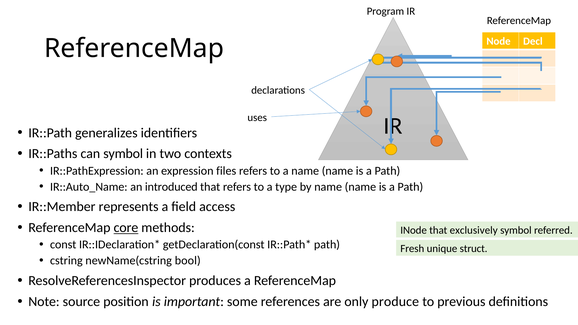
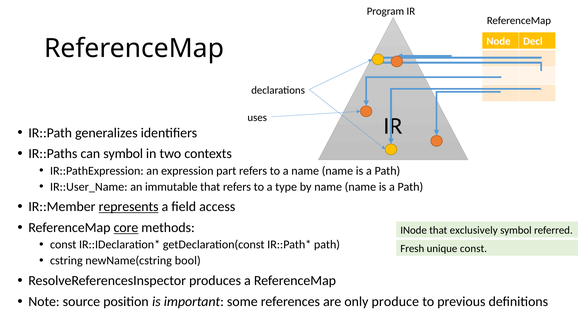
files: files -> part (226, 171)
IR::Auto_Name: IR::Auto_Name -> IR::User_Name (89, 187)
introduced: introduced -> immutable (171, 187)
represents underline: none -> present (129, 207)
unique struct: struct -> const (474, 249)
